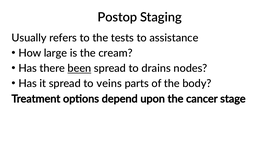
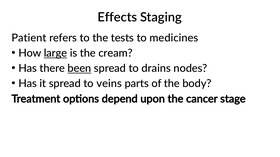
Postop: Postop -> Effects (117, 17)
Usually: Usually -> Patient (29, 38)
assistance: assistance -> medicines (174, 38)
large underline: none -> present (55, 53)
